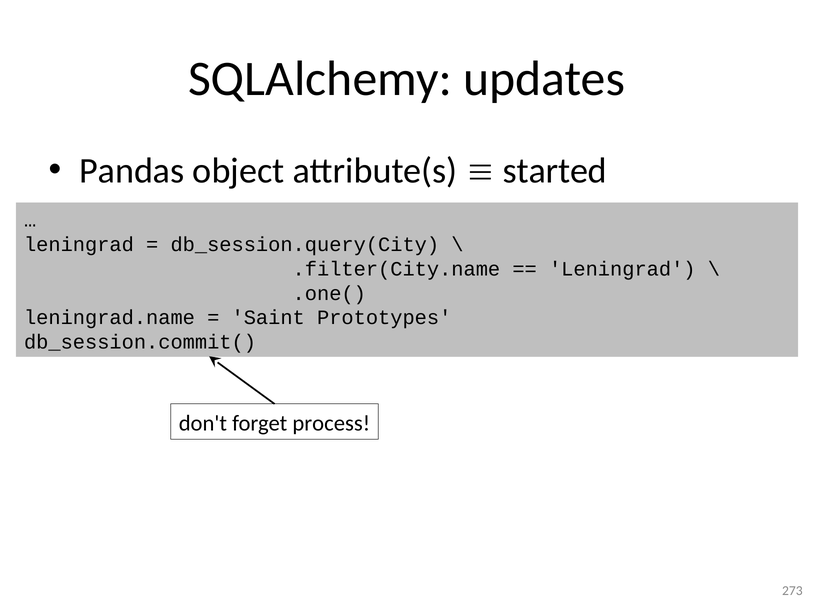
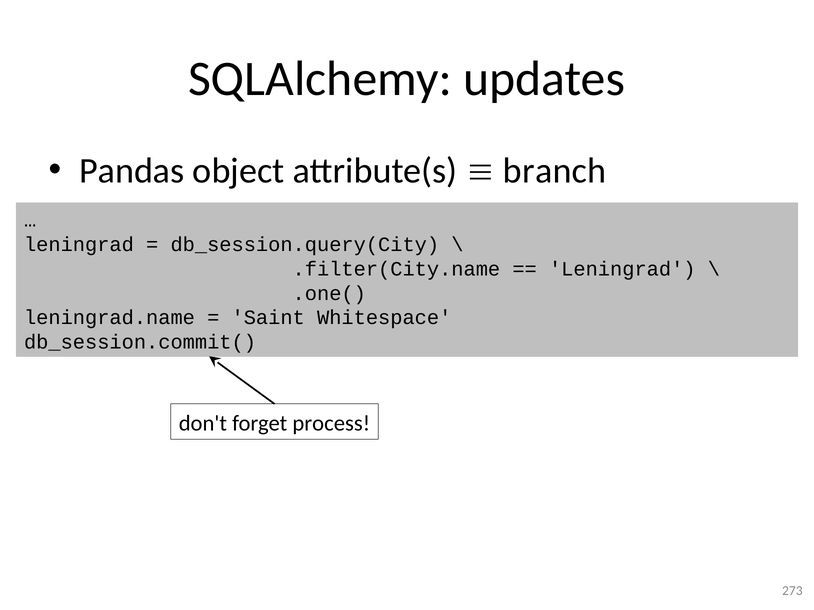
started: started -> branch (555, 171)
Prototypes: Prototypes -> Whitespace (384, 318)
